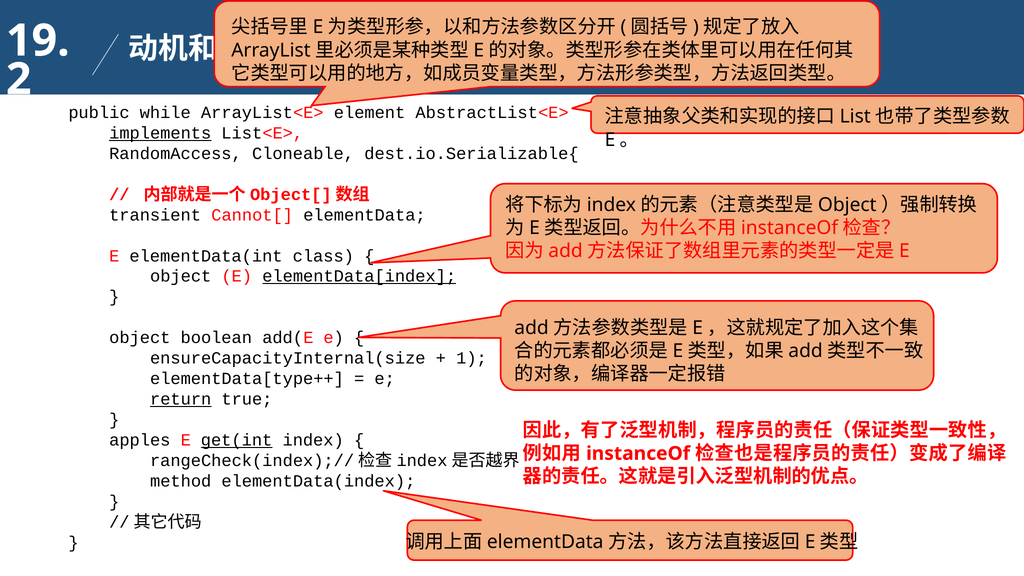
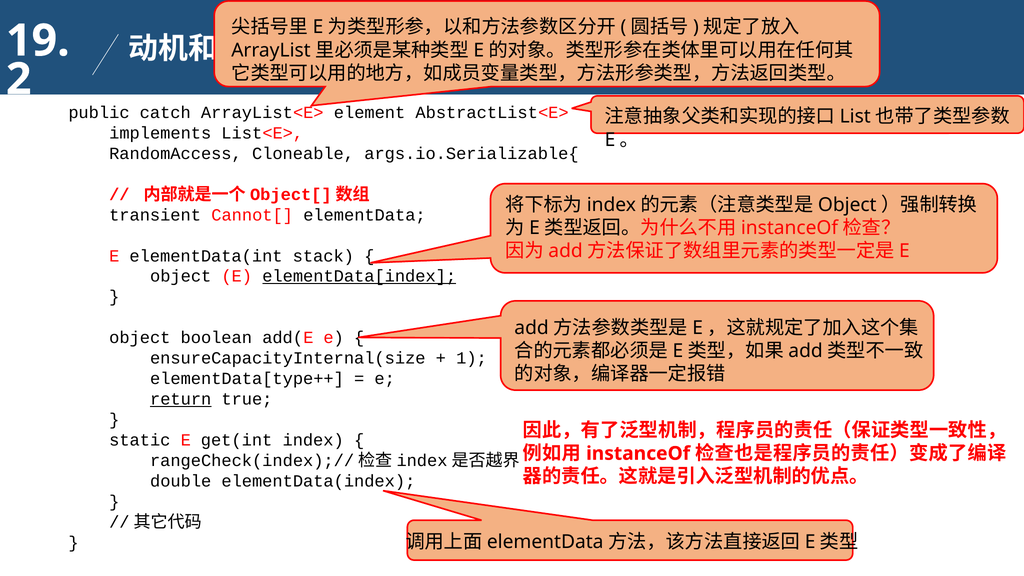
while: while -> catch (165, 113)
implements underline: present -> none (160, 133)
dest.io.Serializable{: dest.io.Serializable{ -> args.io.Serializable{ (471, 154)
class: class -> stack (323, 256)
apples: apples -> static (140, 440)
get(int underline: present -> none (237, 440)
method: method -> double (181, 481)
